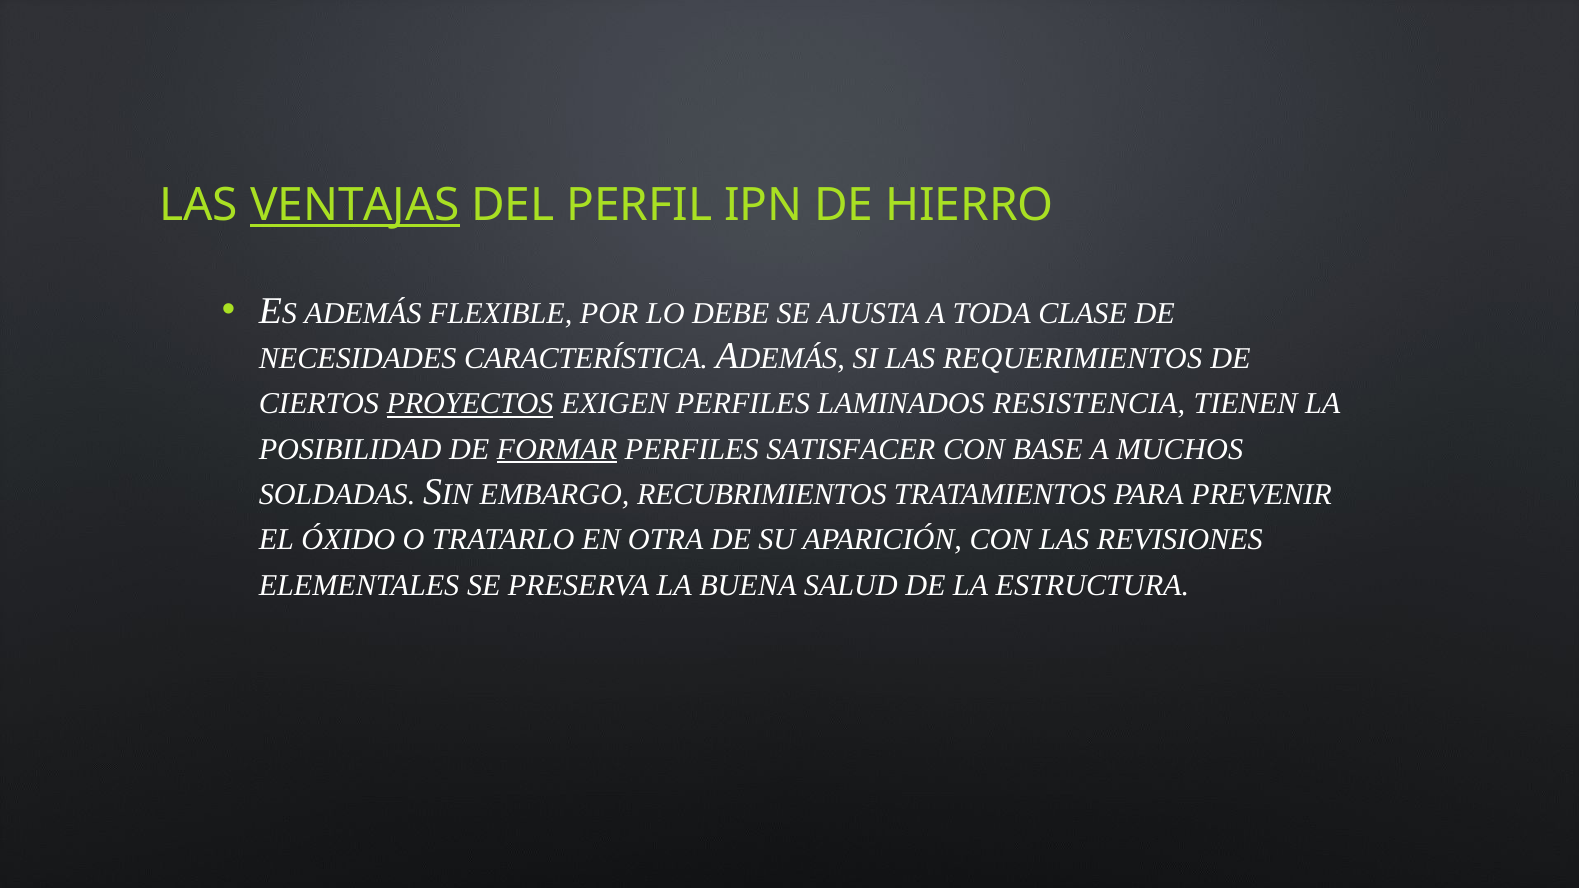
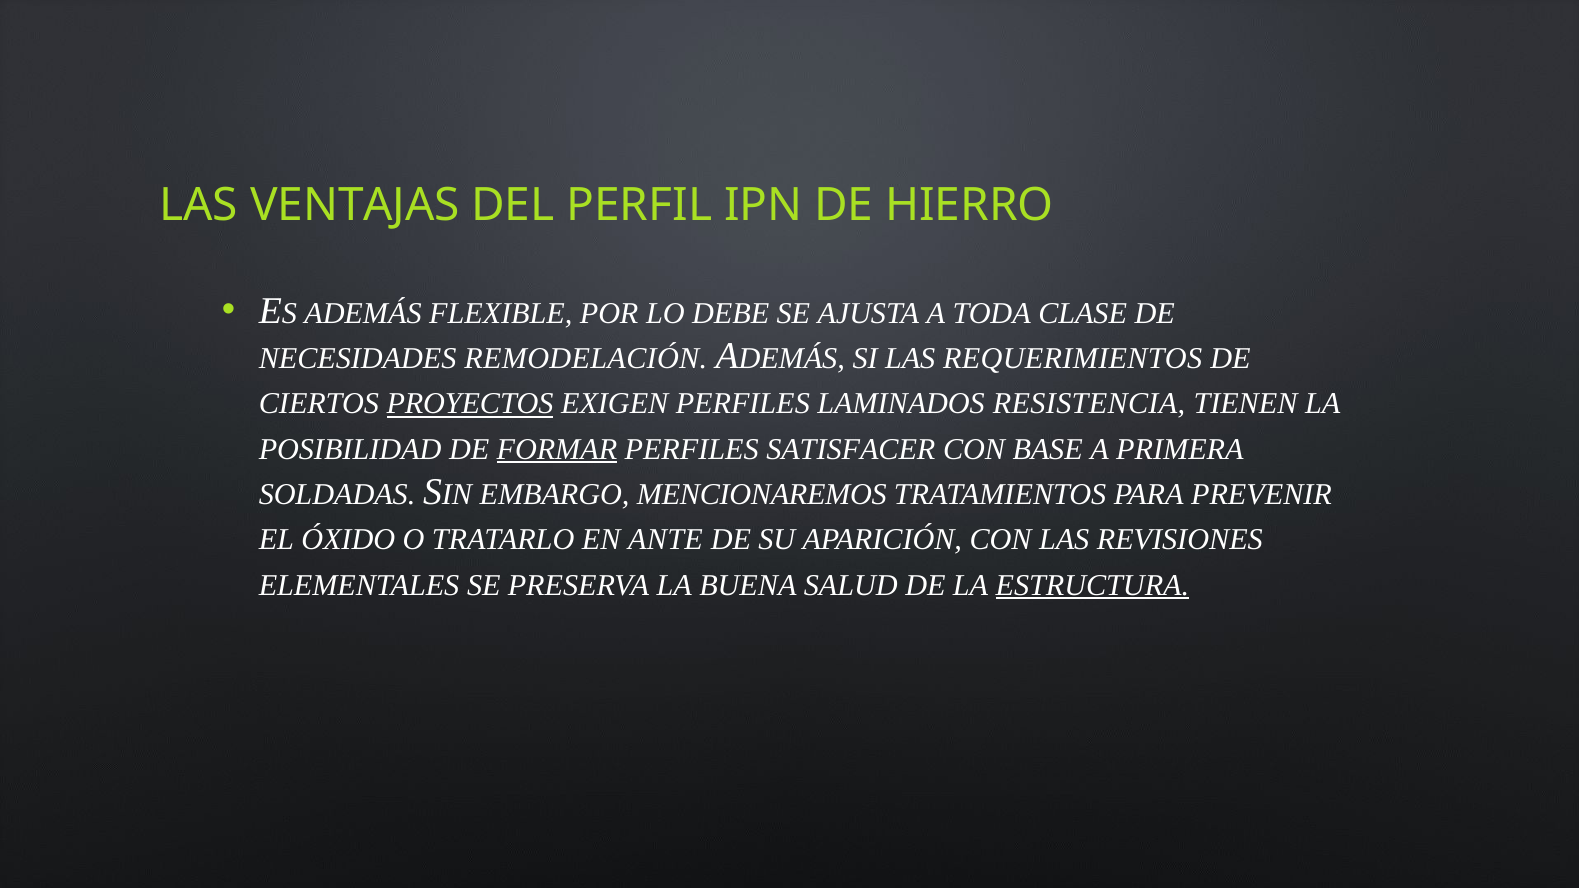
VENTAJAS underline: present -> none (355, 205)
CARACTERÍSTICA: CARACTERÍSTICA -> REMODELACIÓN (586, 358)
MUCHOS: MUCHOS -> PRIMERA (1180, 449)
RECUBRIMIENTOS: RECUBRIMIENTOS -> MENCIONAREMOS (762, 495)
OTRA: OTRA -> ANTE (666, 540)
ESTRUCTURA underline: none -> present (1092, 585)
